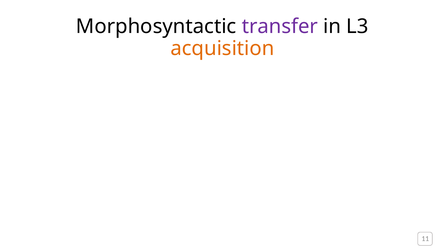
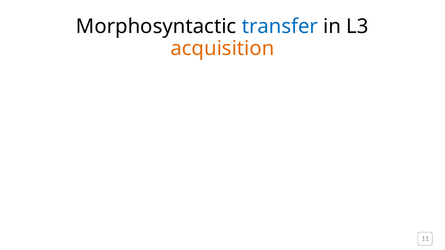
transfer colour: purple -> blue (280, 26)
